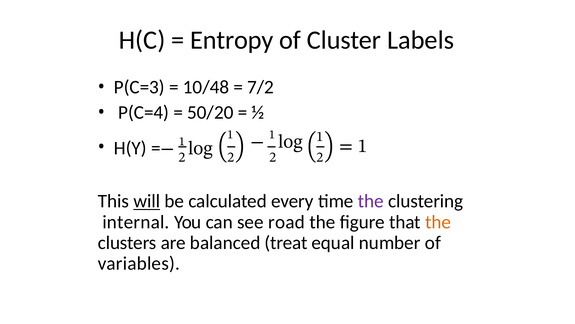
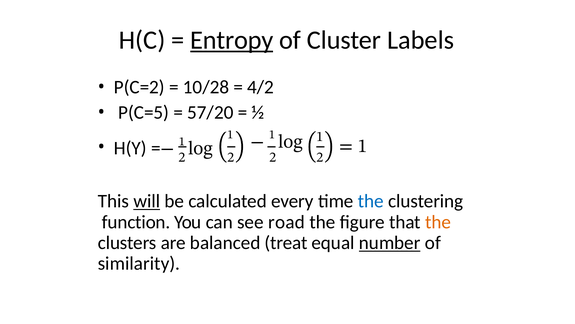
Entropy underline: none -> present (232, 40)
P(C=3: P(C=3 -> P(C=2 (139, 87)
10/48: 10/48 -> 10/28 (206, 87)
7/2: 7/2 -> 4/2 (261, 87)
P(C=4: P(C=4 -> P(C=5 (144, 112)
50/20: 50/20 -> 57/20 (210, 112)
the colour: purple -> blue (371, 201)
internal: internal -> function (136, 222)
number underline: none -> present (390, 242)
variables: variables -> similarity (139, 263)
